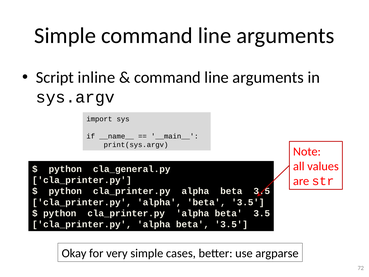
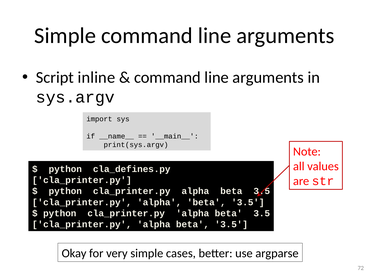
cla_general.py: cla_general.py -> cla_defines.py (132, 169)
